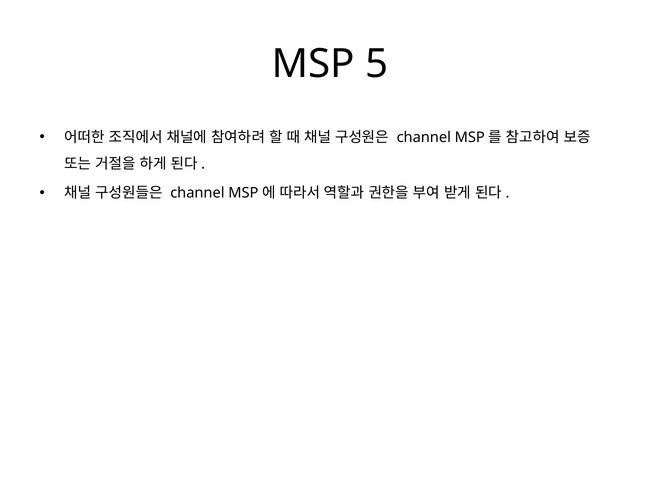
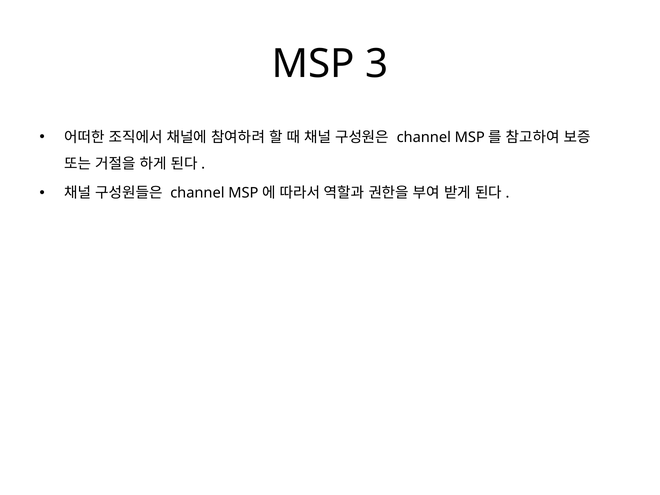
5: 5 -> 3 (377, 64)
